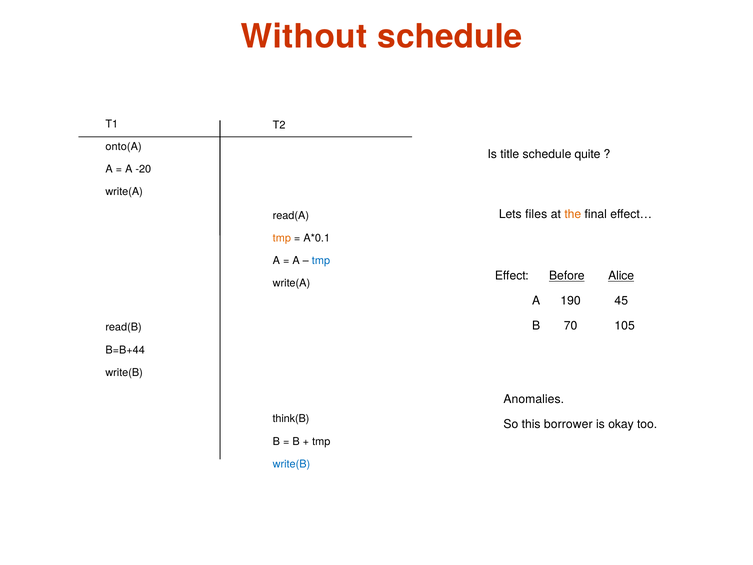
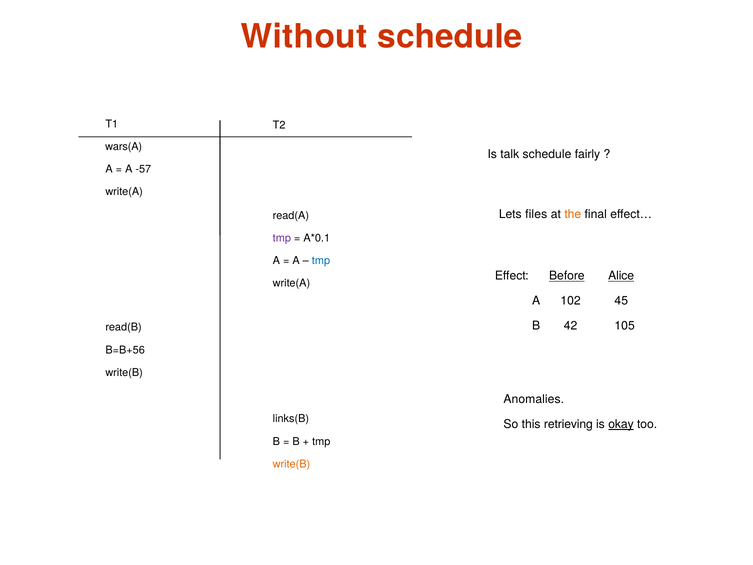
onto(A: onto(A -> wars(A (124, 146)
title: title -> talk (510, 154)
quite: quite -> fairly (587, 154)
-20: -20 -> -57 (143, 169)
tmp colour: orange -> purple (282, 238)
190: 190 -> 102 (571, 300)
70: 70 -> 42 (571, 326)
B=B+44: B=B+44 -> B=B+56 (125, 350)
think(B: think(B -> links(B (291, 419)
borrower: borrower -> retrieving (568, 424)
okay underline: none -> present (621, 424)
write(B colour: blue -> orange (291, 464)
